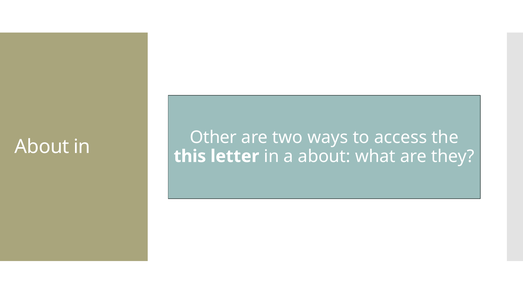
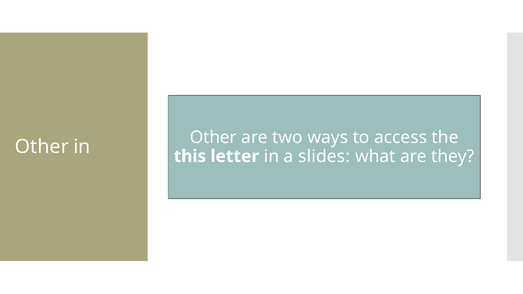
About: About -> Other (42, 147)
a about: about -> slides (324, 156)
